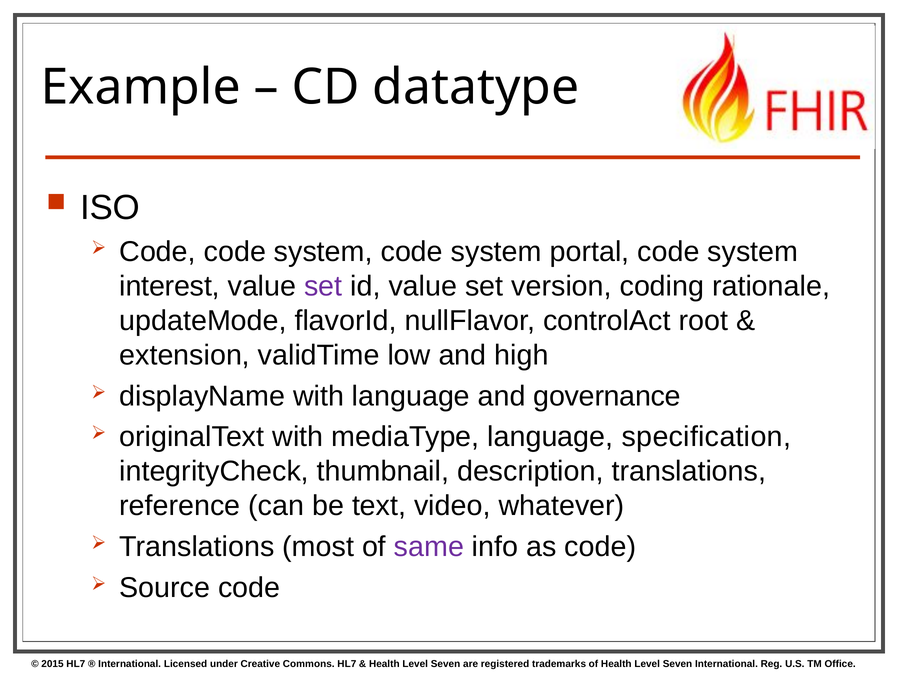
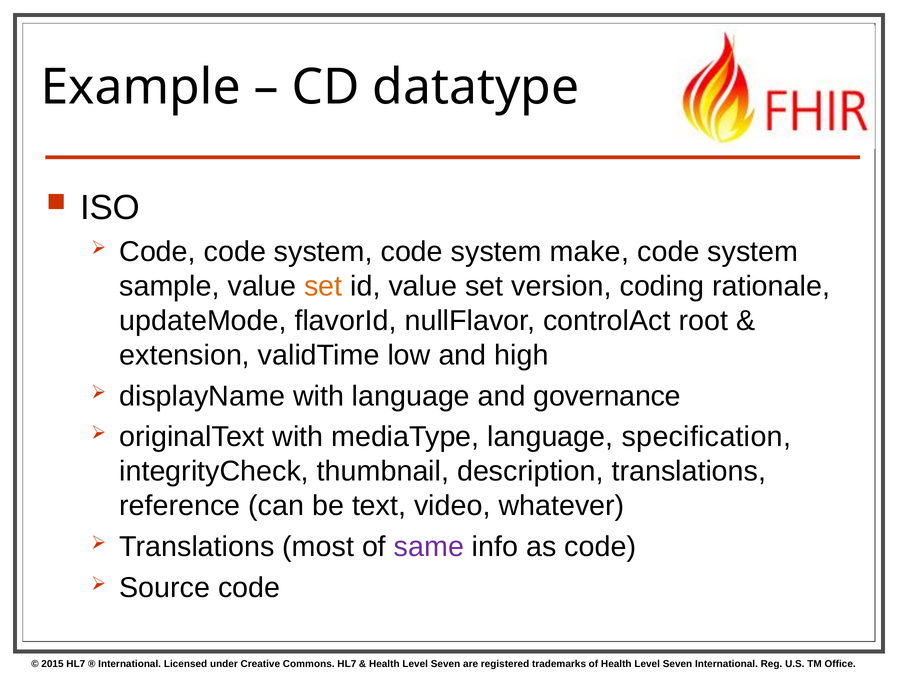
portal: portal -> make (589, 252)
interest: interest -> sample (169, 286)
set colour: purple -> orange (323, 286)
